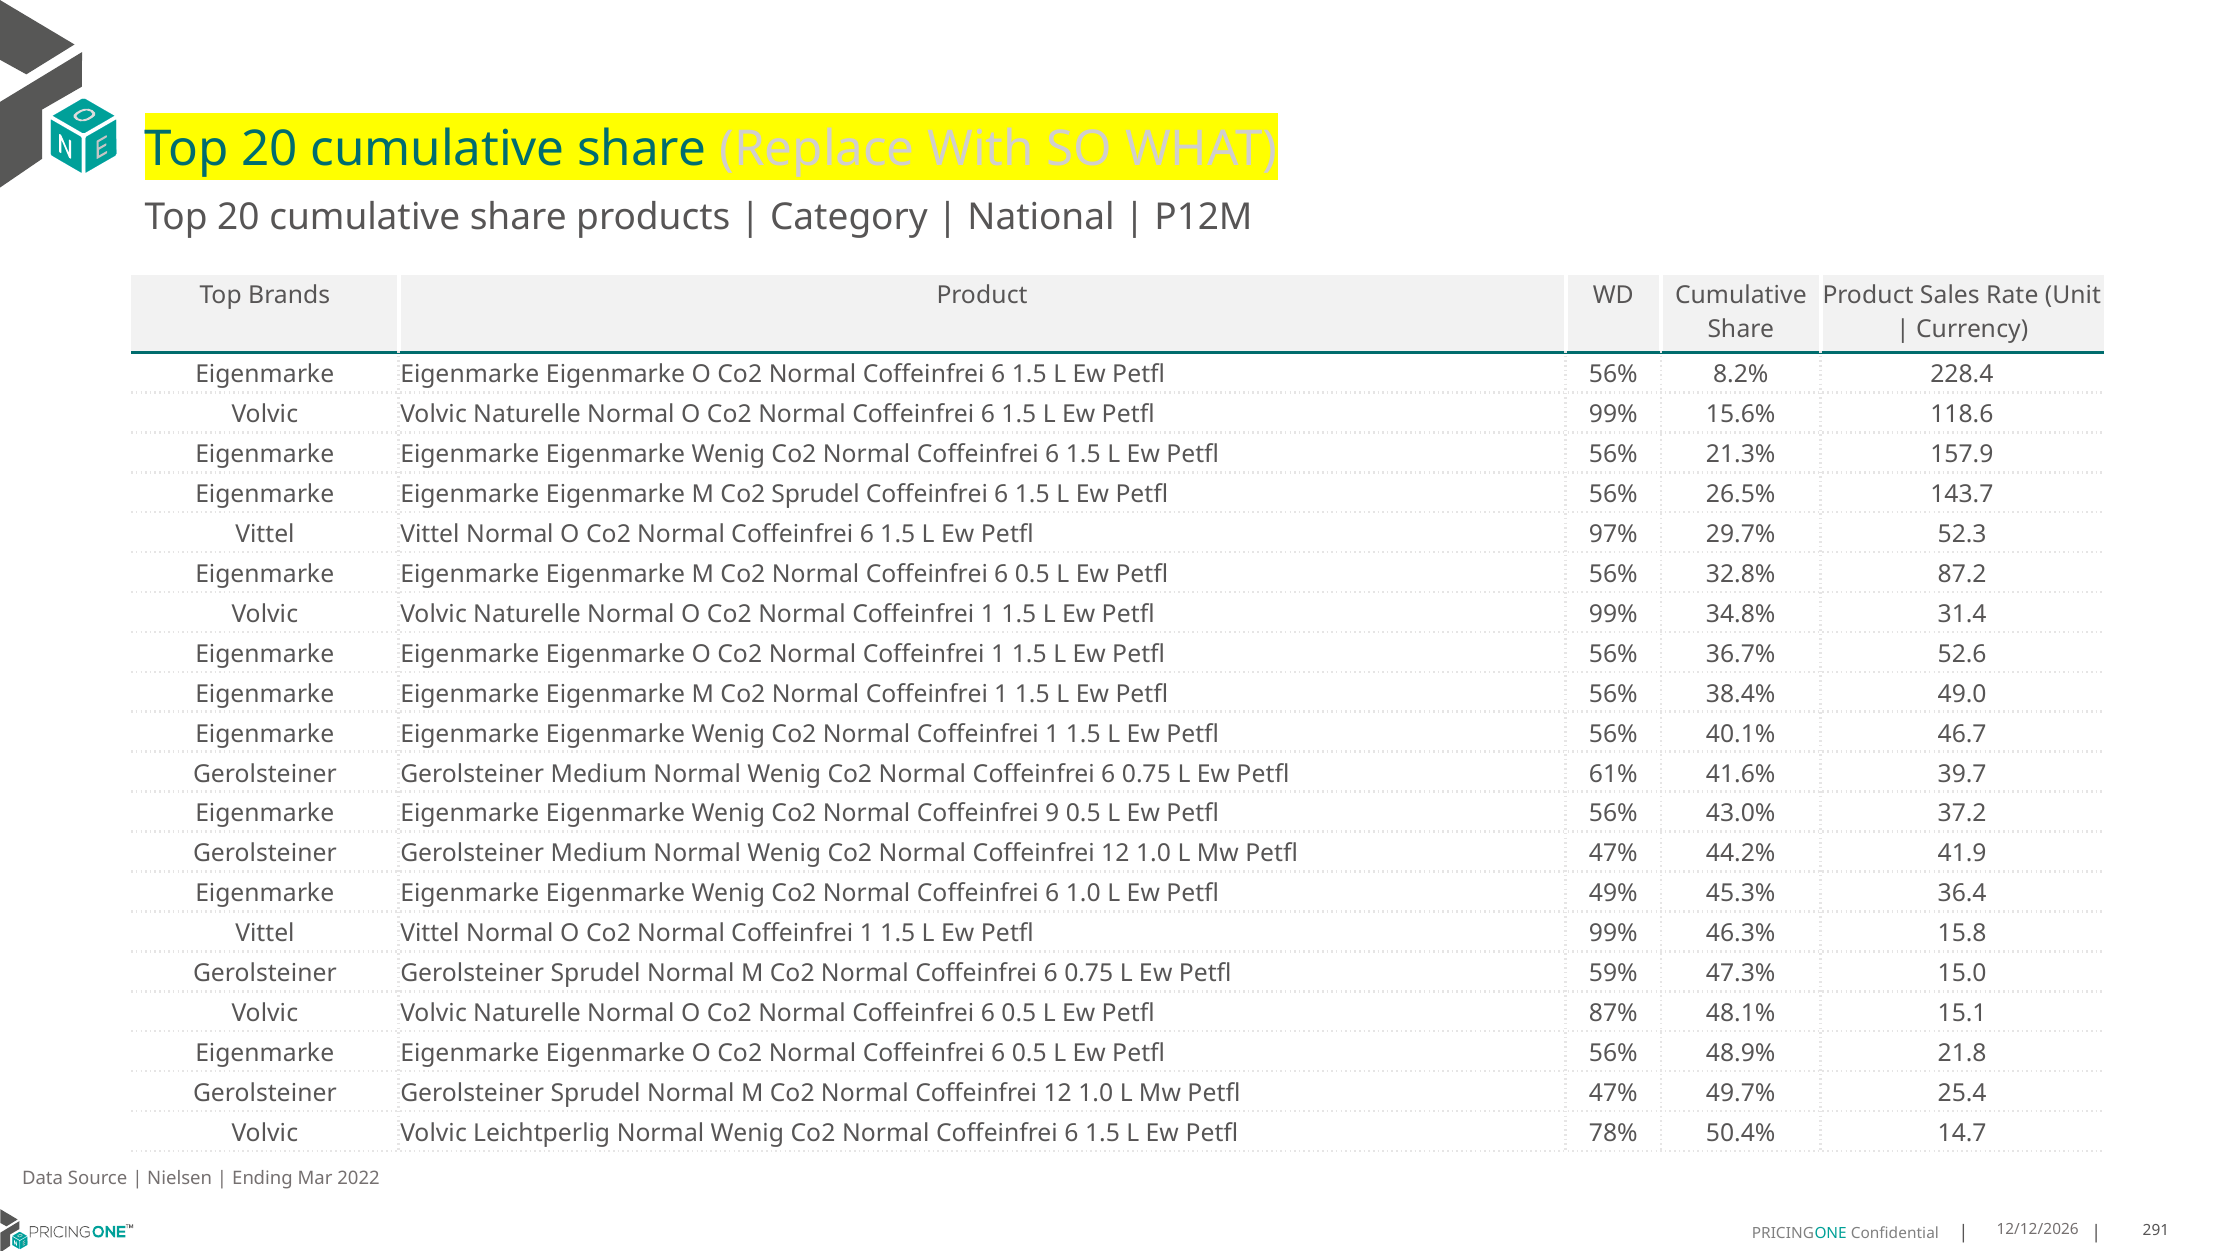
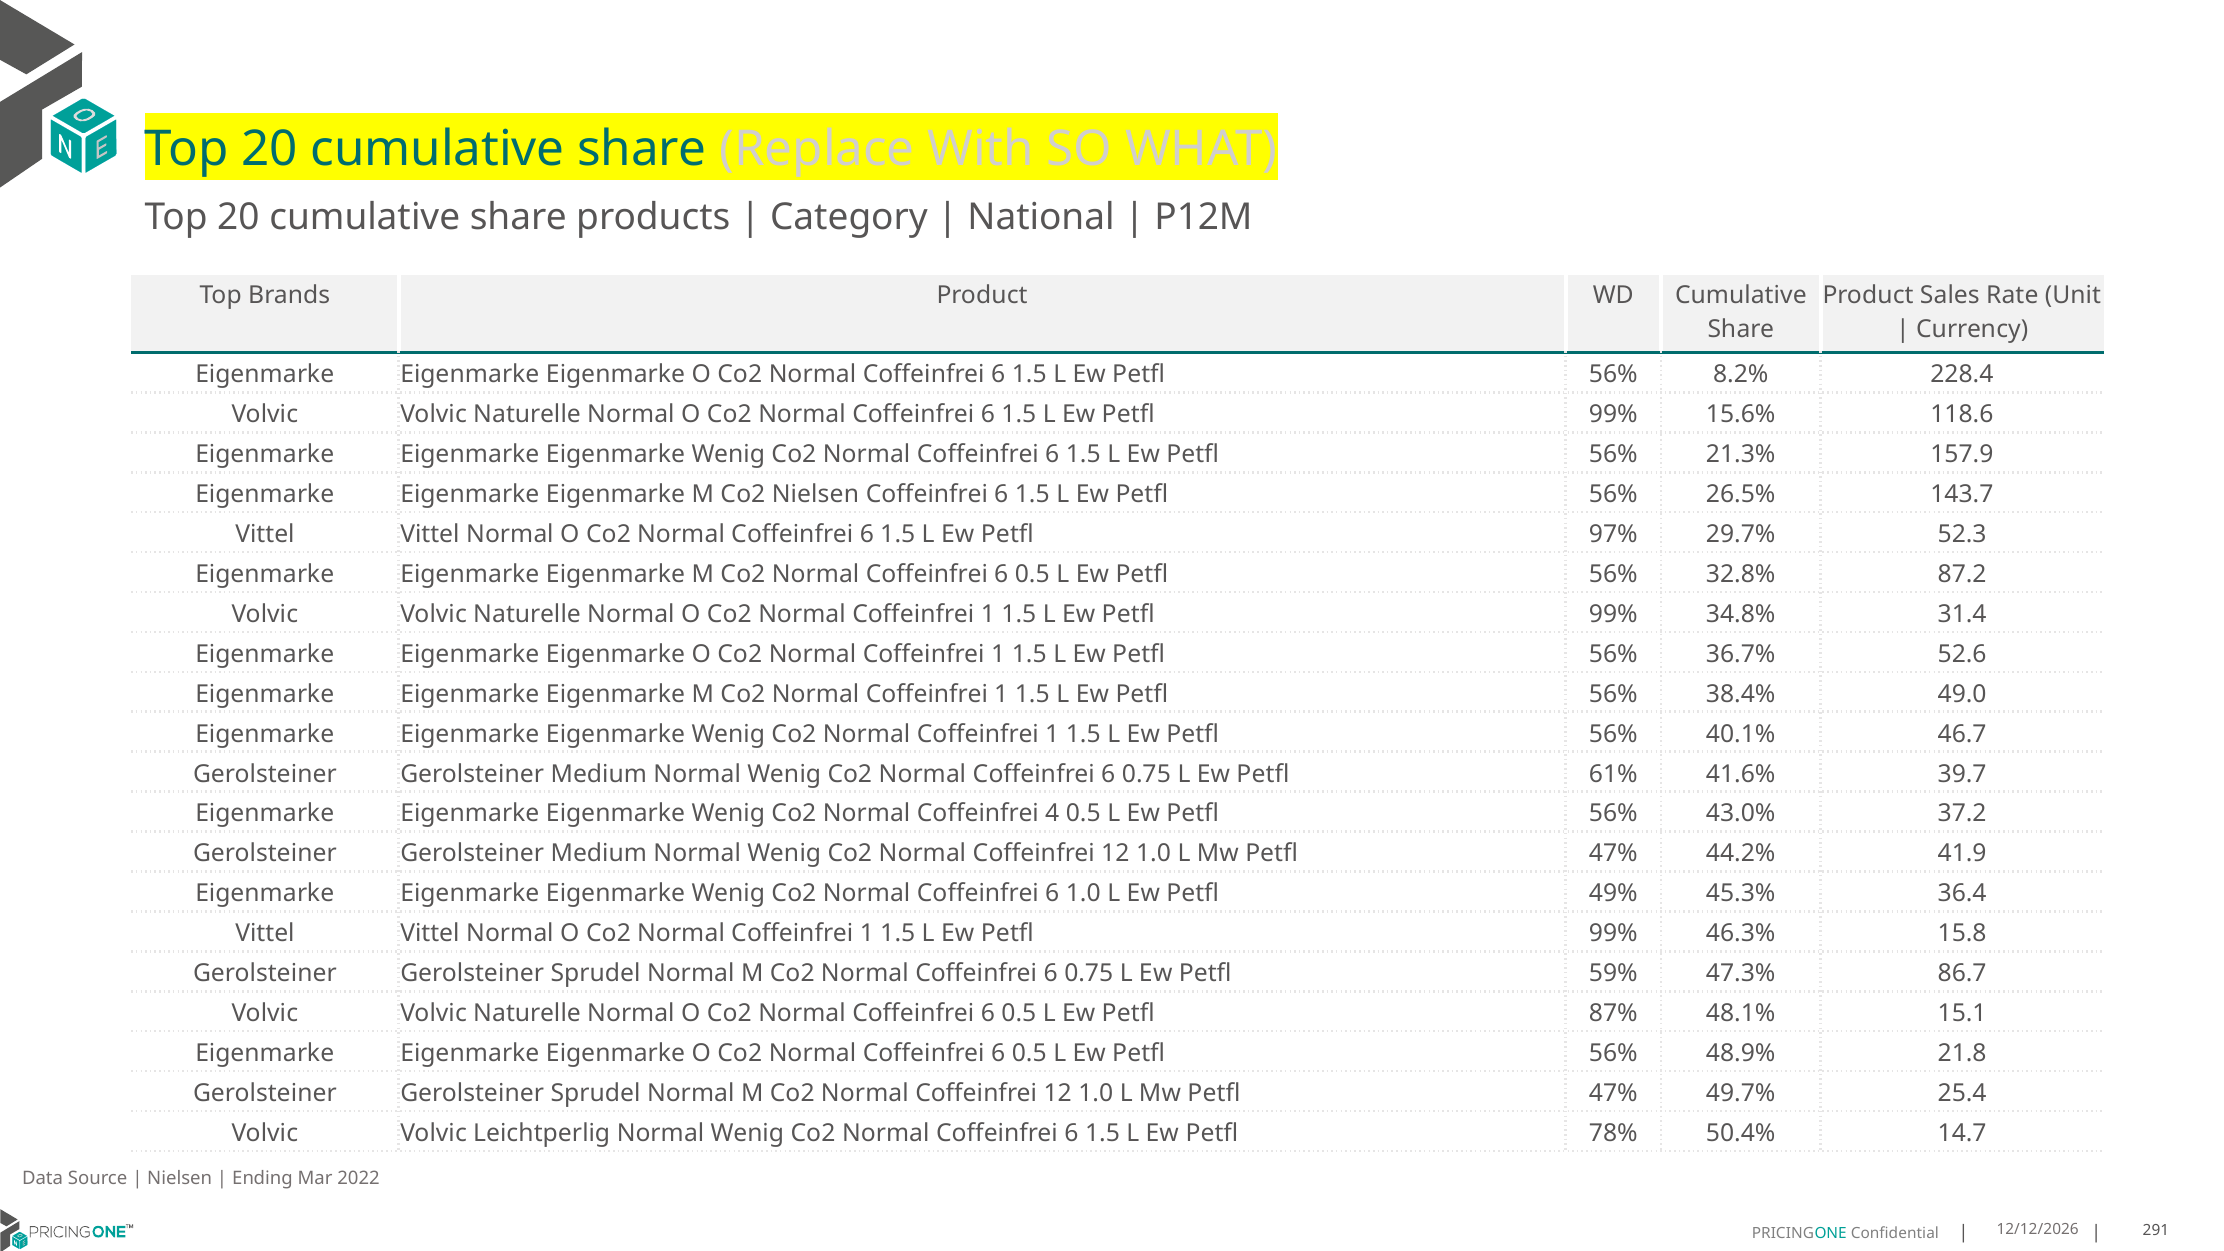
Co2 Sprudel: Sprudel -> Nielsen (815, 494)
9: 9 -> 4 (1052, 814)
15.0: 15.0 -> 86.7 (1962, 974)
